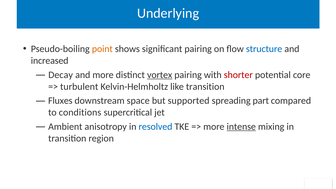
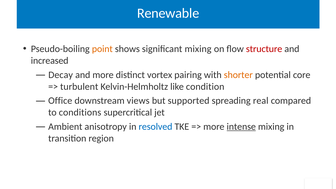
Underlying: Underlying -> Renewable (168, 13)
significant pairing: pairing -> mixing (198, 49)
structure colour: blue -> red (264, 49)
vortex underline: present -> none (160, 75)
shorter colour: red -> orange (238, 75)
like transition: transition -> condition (205, 87)
Fluxes: Fluxes -> Office (60, 101)
space: space -> views (138, 101)
part: part -> real (261, 101)
